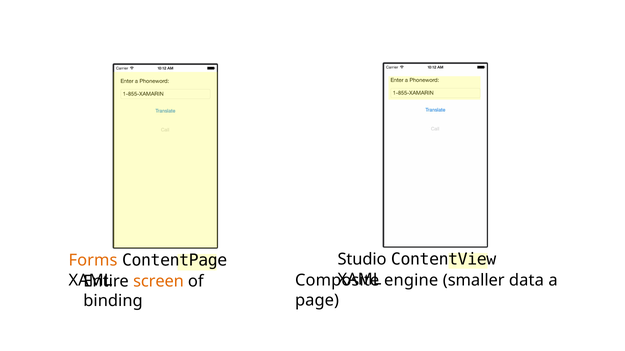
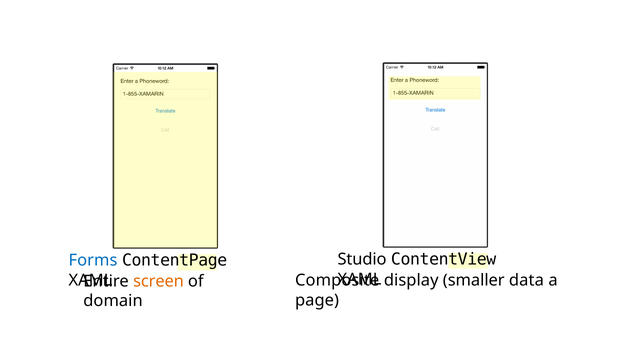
Forms colour: orange -> blue (93, 261)
engine: engine -> display (411, 281)
binding: binding -> domain (113, 301)
